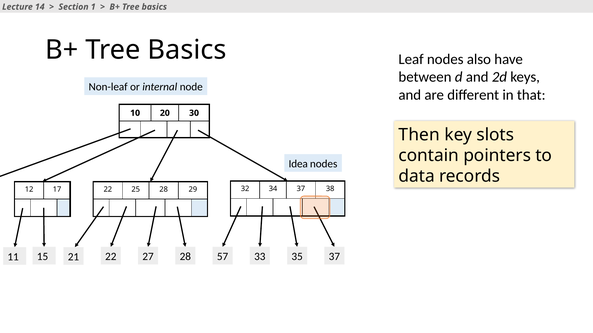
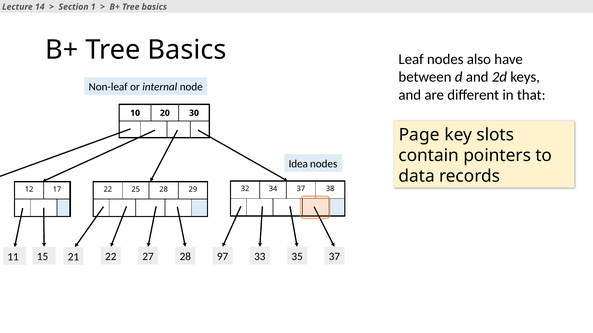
Then: Then -> Page (419, 135)
57: 57 -> 97 (223, 257)
